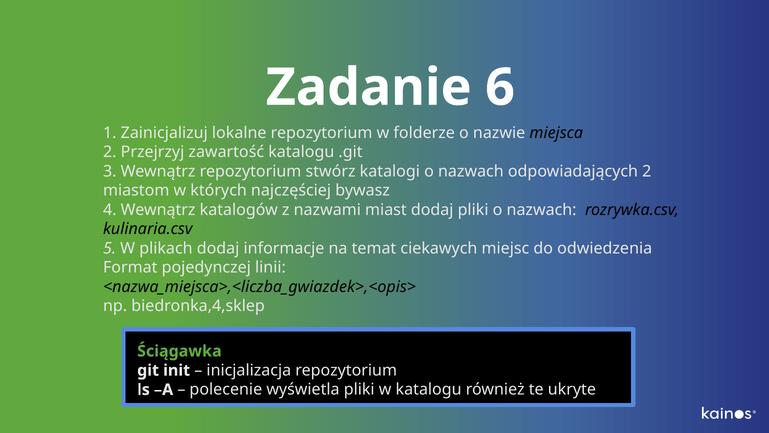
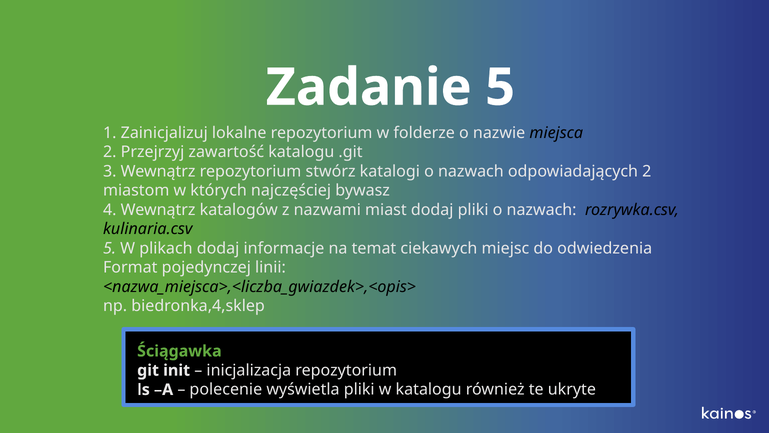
Zadanie 6: 6 -> 5 (500, 88)
